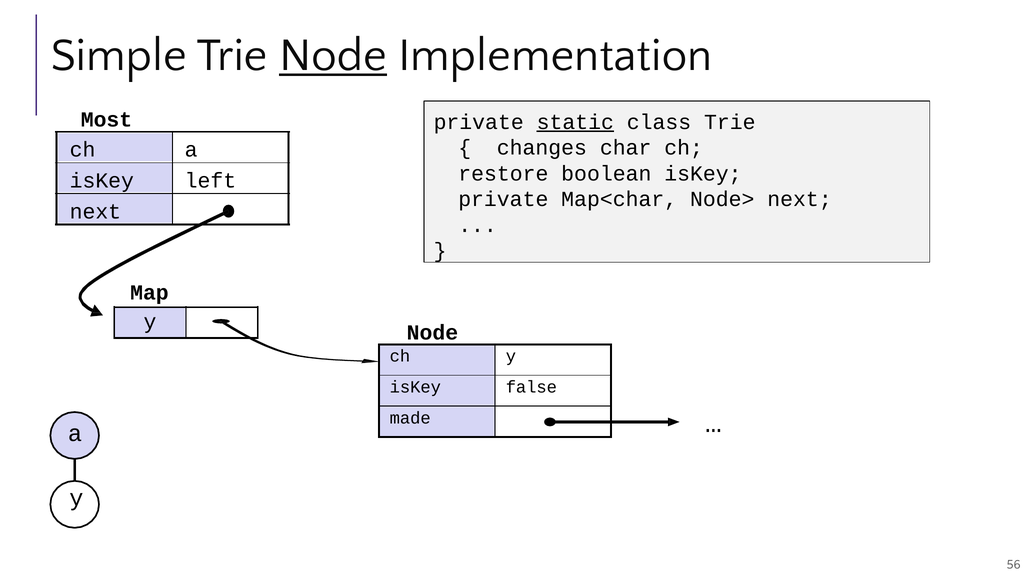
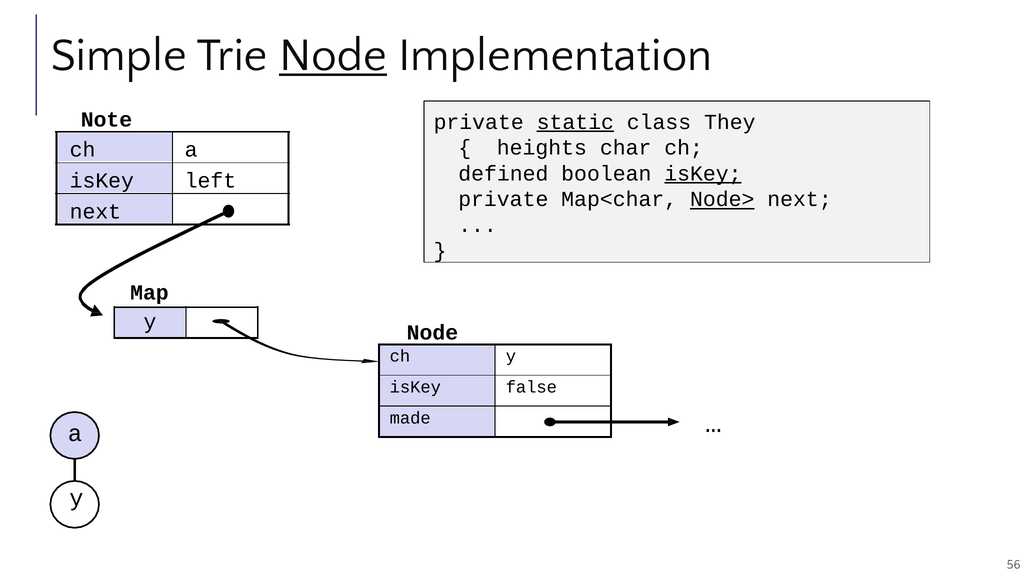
Most: Most -> Note (106, 120)
class Trie: Trie -> They (730, 122)
changes: changes -> heights (542, 148)
restore: restore -> defined (503, 173)
isKey underline: none -> present (703, 173)
Node> underline: none -> present (722, 199)
